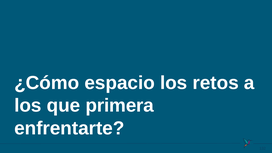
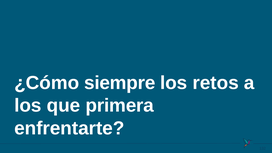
espacio: espacio -> siempre (120, 83)
